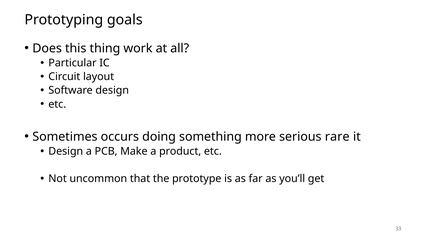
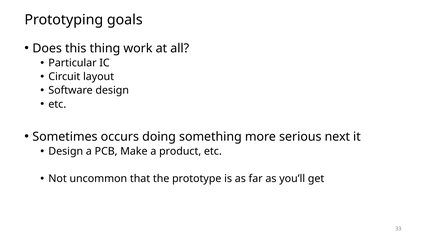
rare: rare -> next (337, 136)
